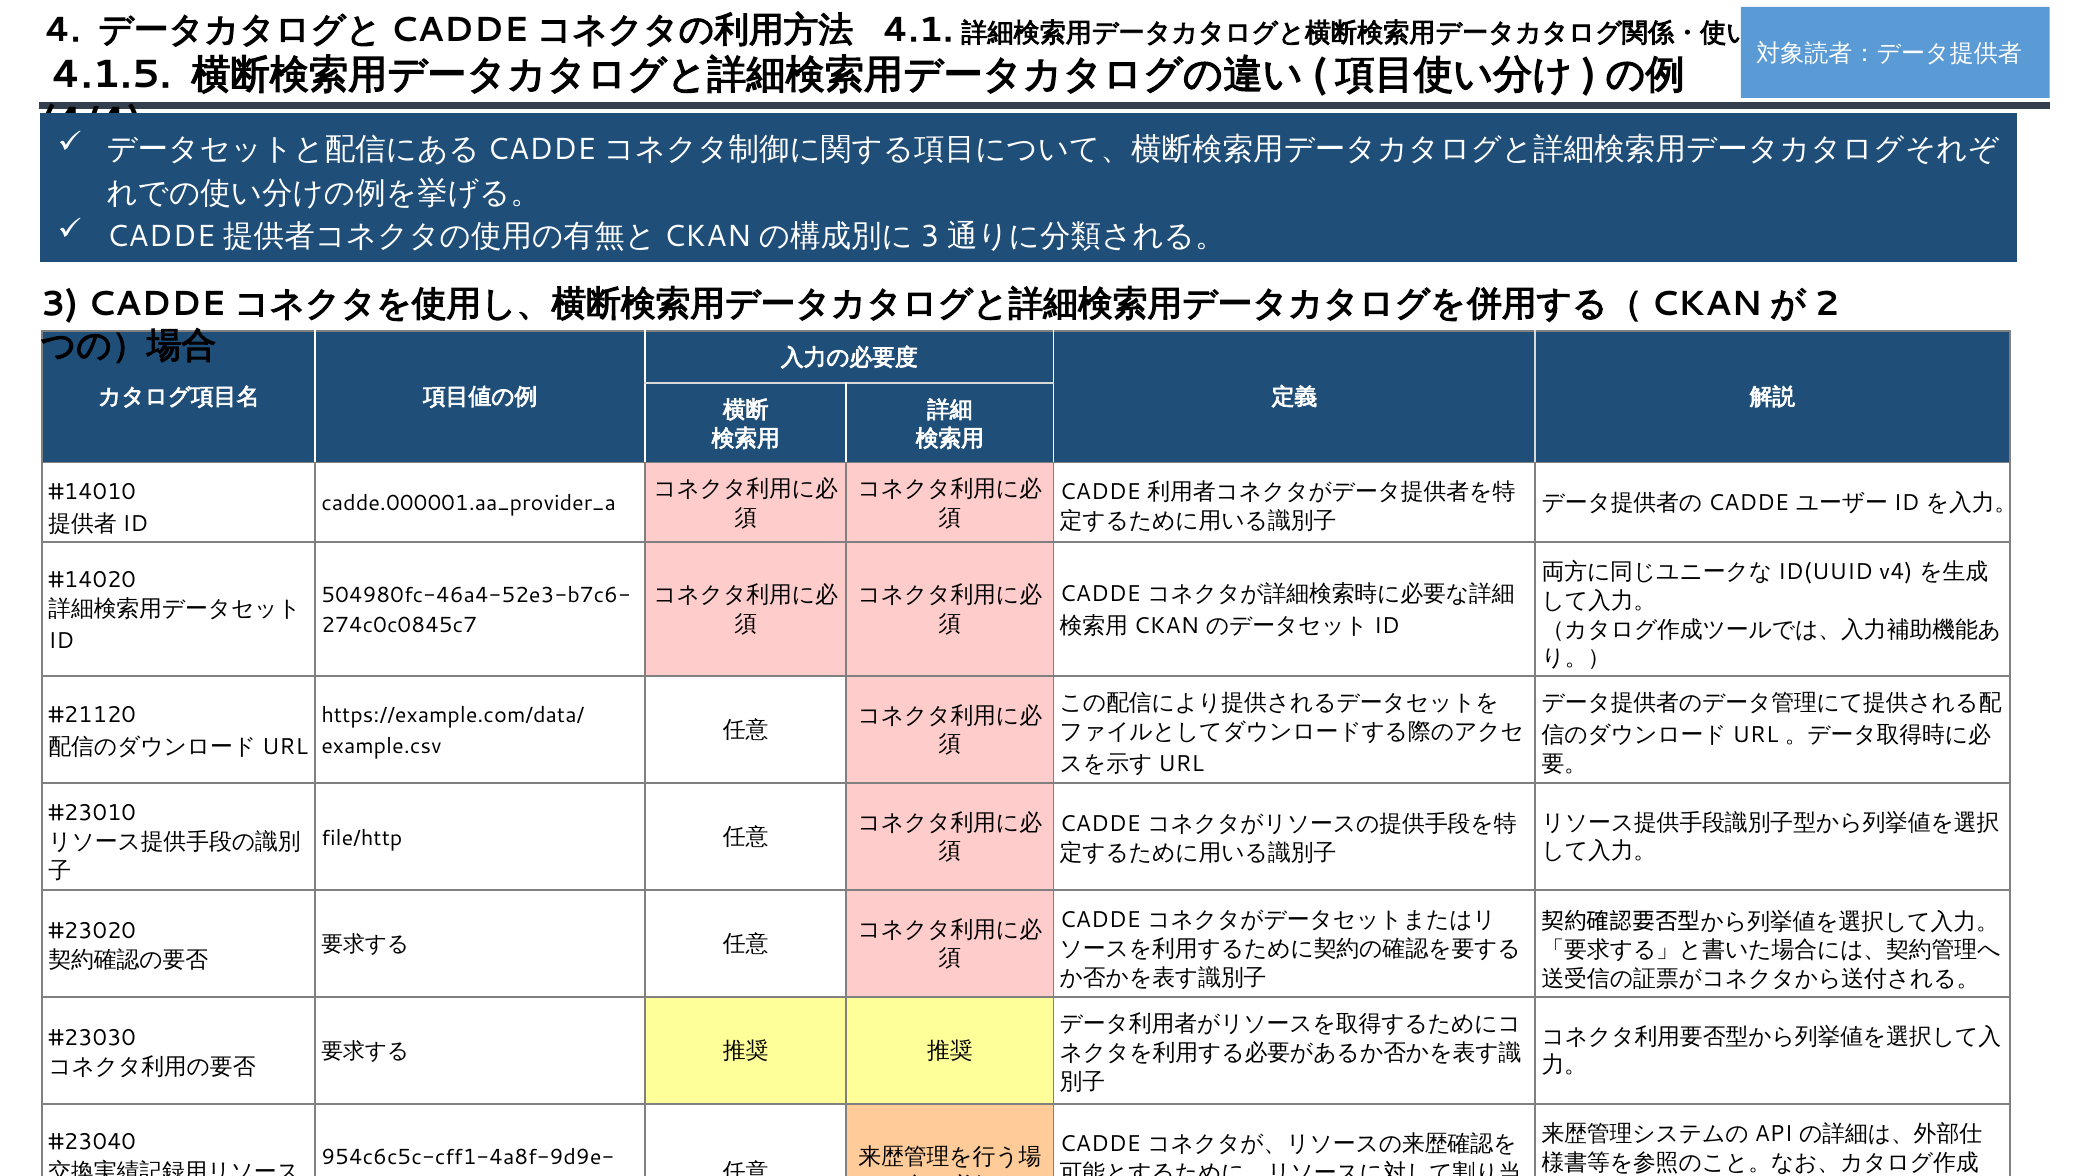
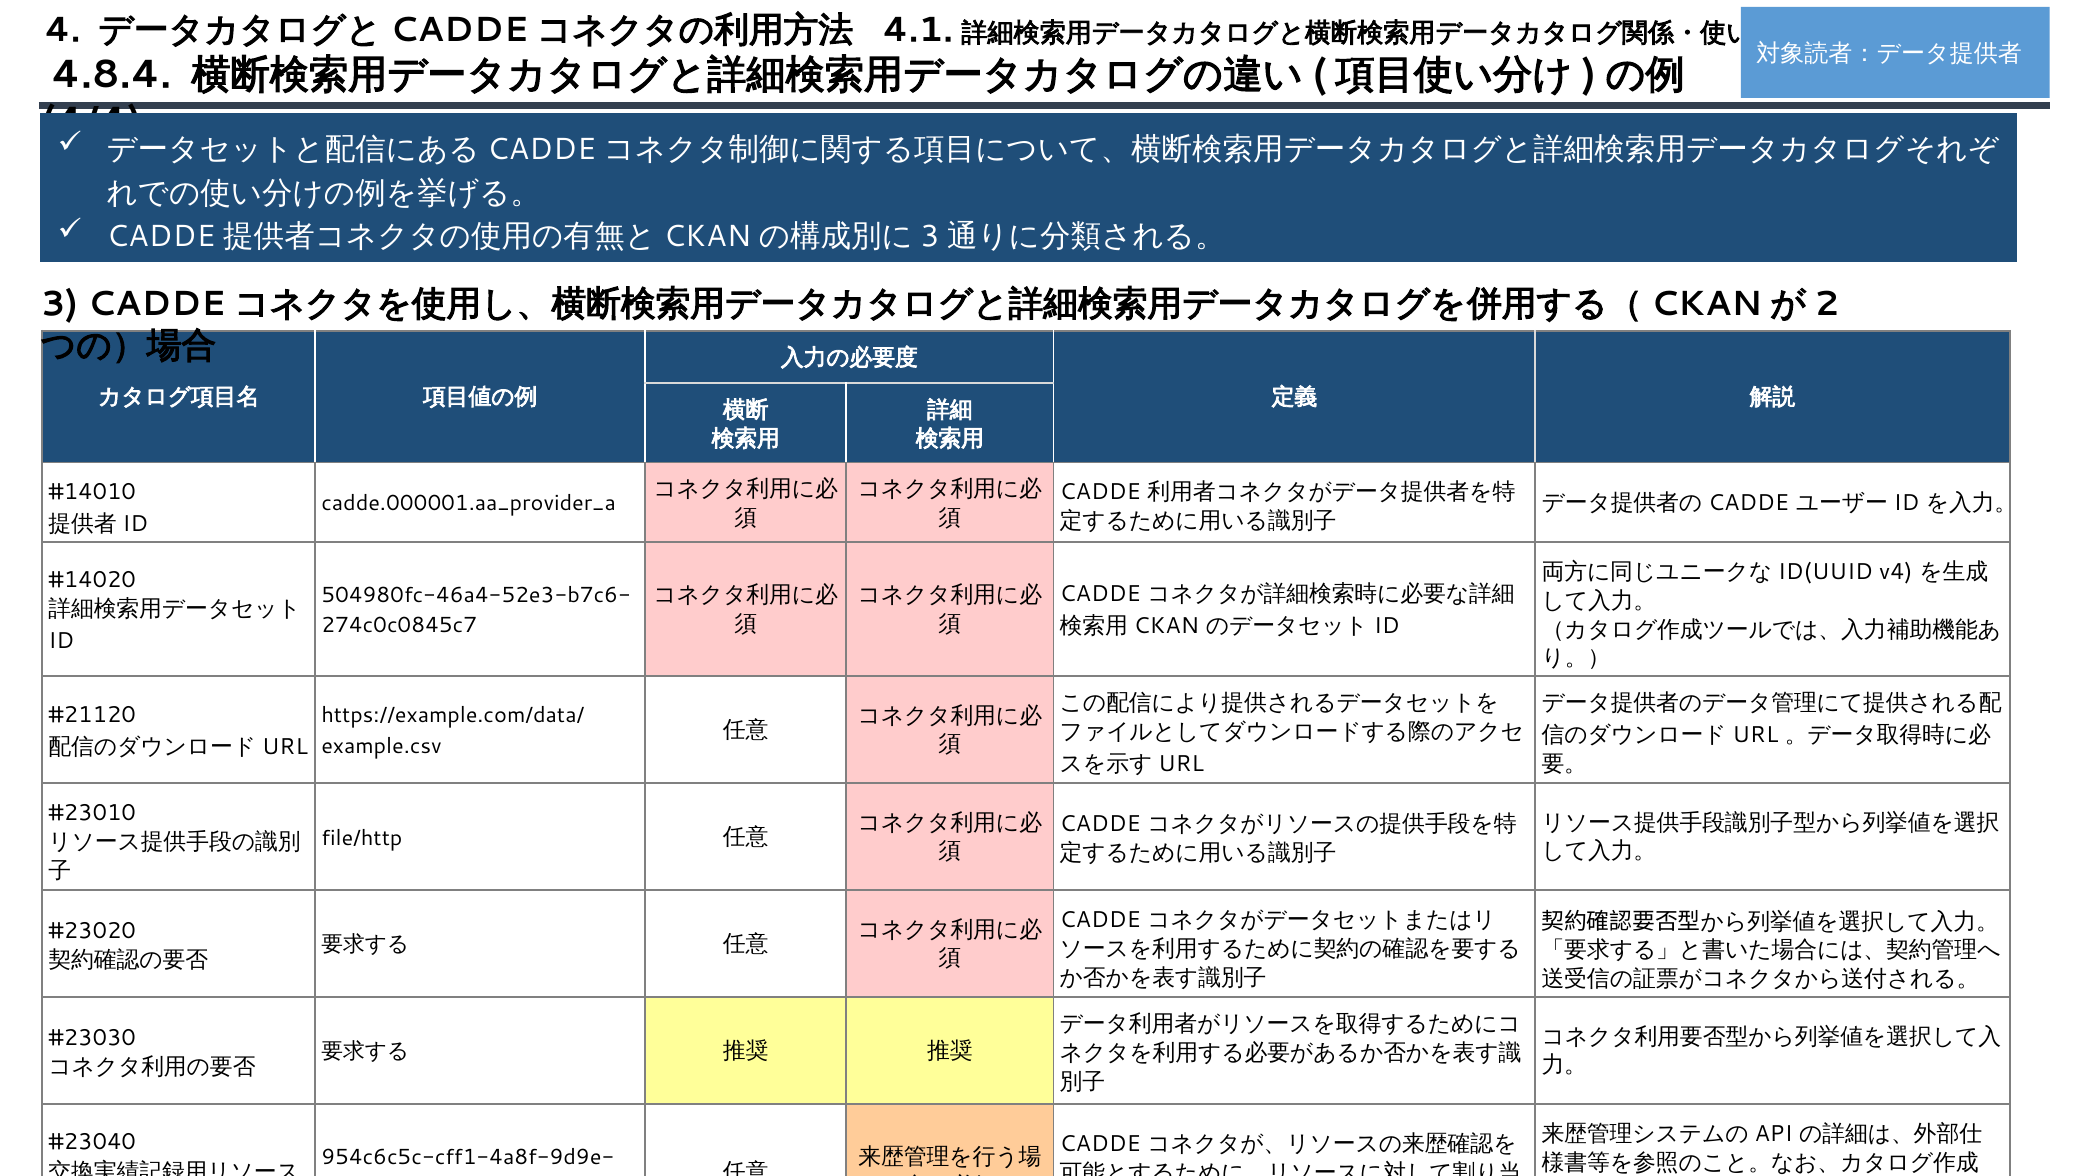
4.1.5: 4.1.5 -> 4.8.4 (111, 75)
